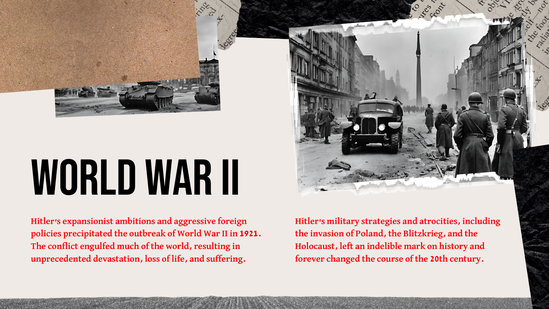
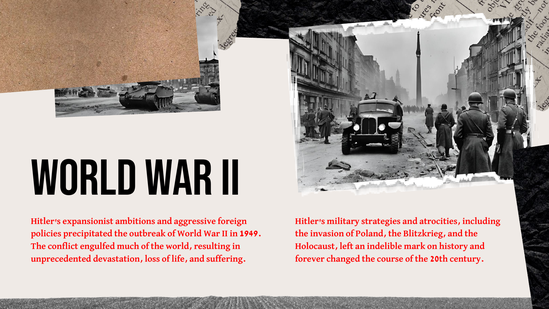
1921: 1921 -> 1949 (250, 234)
